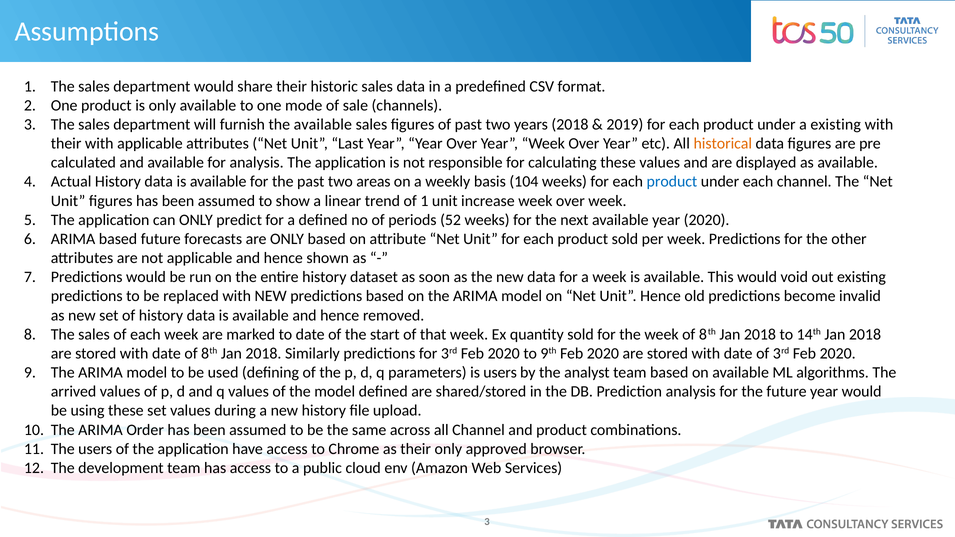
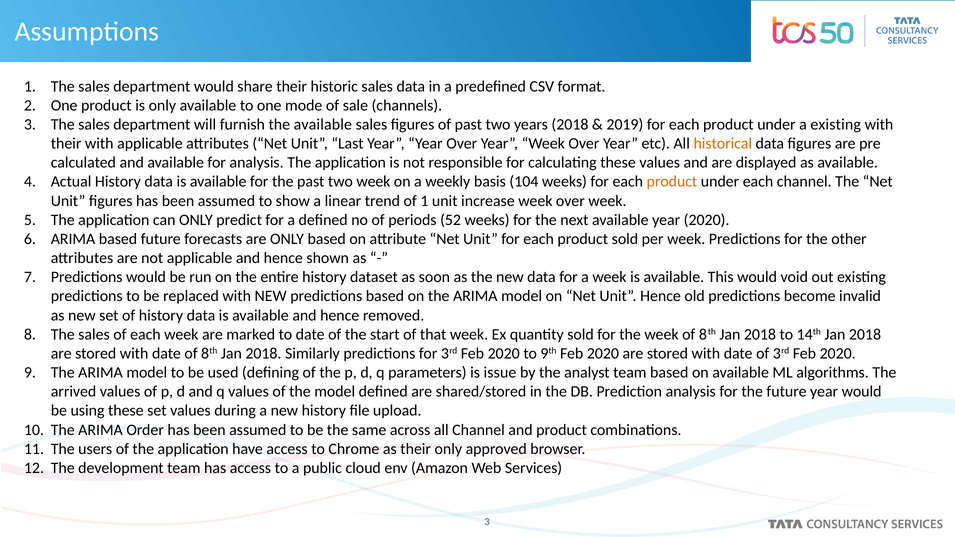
two areas: areas -> week (373, 182)
product colour: blue -> orange (672, 182)
is users: users -> issue (500, 373)
